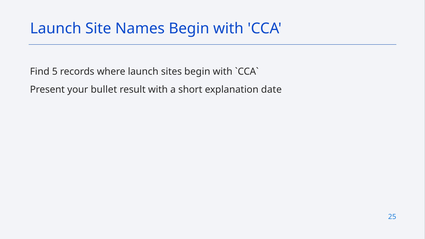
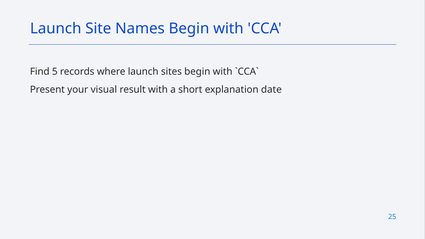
bullet: bullet -> visual (104, 90)
